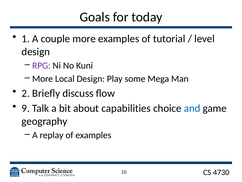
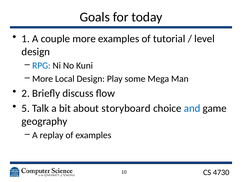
RPG colour: purple -> blue (41, 65)
9: 9 -> 5 (26, 108)
capabilities: capabilities -> storyboard (126, 108)
